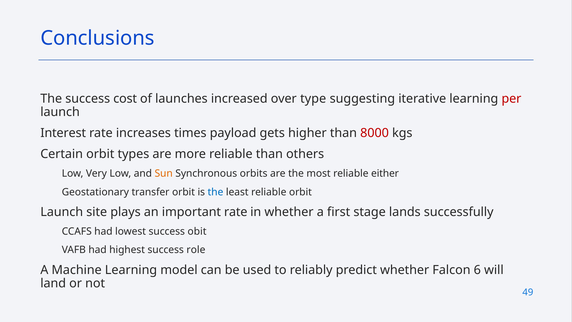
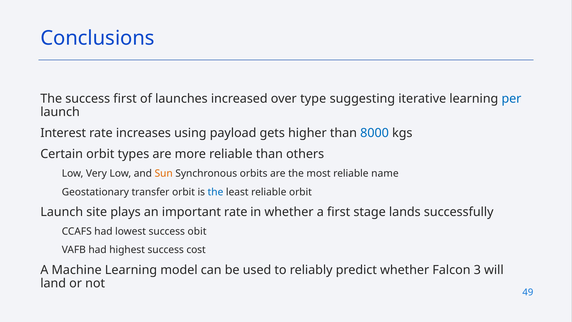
success cost: cost -> first (125, 98)
per colour: red -> blue (511, 98)
times: times -> using (190, 133)
8000 colour: red -> blue (375, 133)
either: either -> name (385, 173)
role: role -> cost (196, 250)
6: 6 -> 3 (477, 270)
